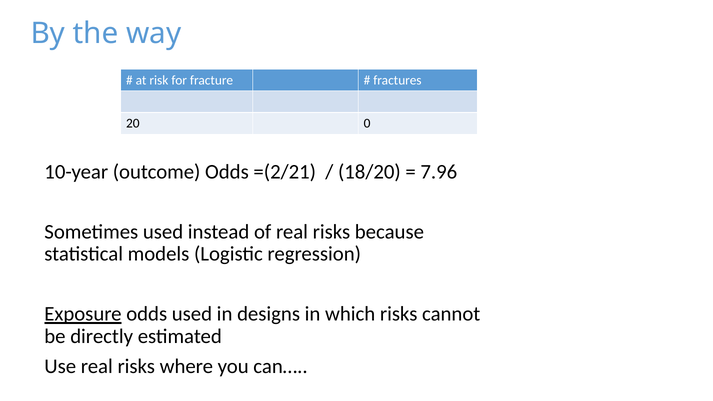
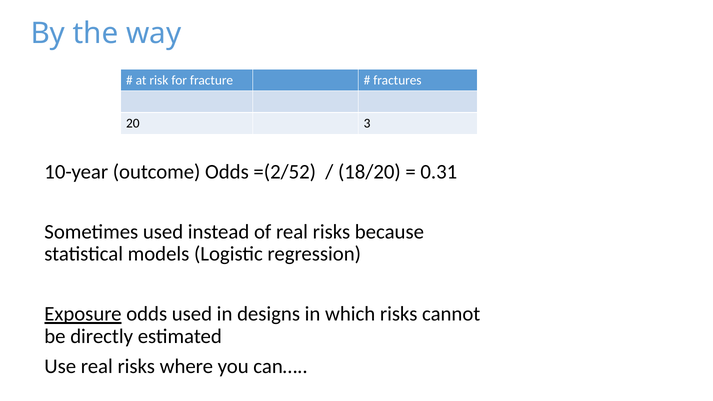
0: 0 -> 3 (367, 123)
=(2/21: =(2/21 -> =(2/52 (285, 172)
7.96: 7.96 -> 0.31 (439, 172)
